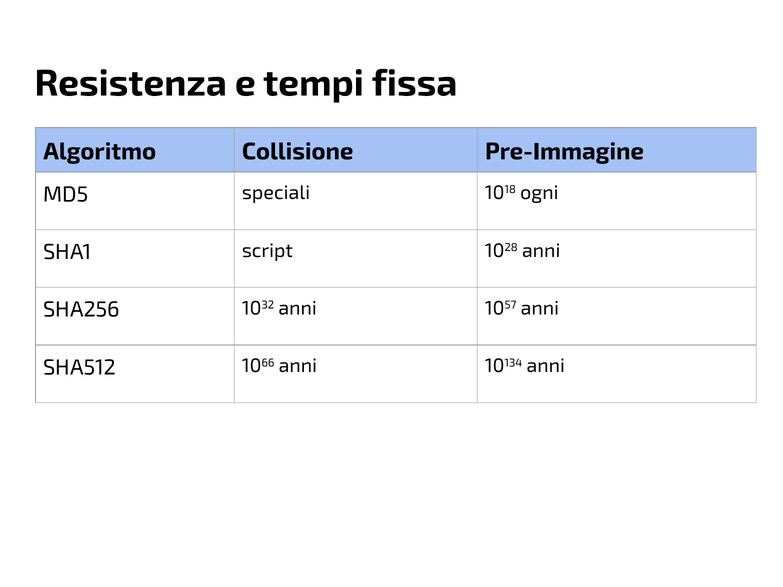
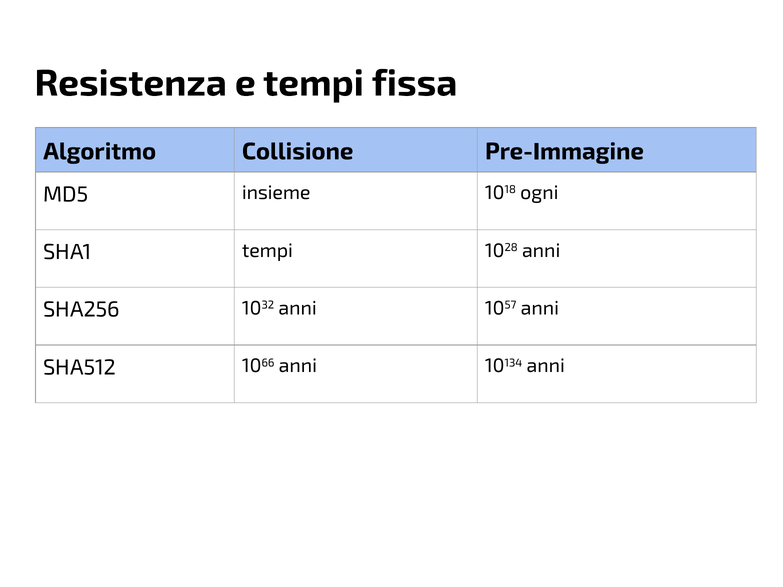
speciali: speciali -> insieme (276, 193)
SHA1 script: script -> tempi (267, 251)
